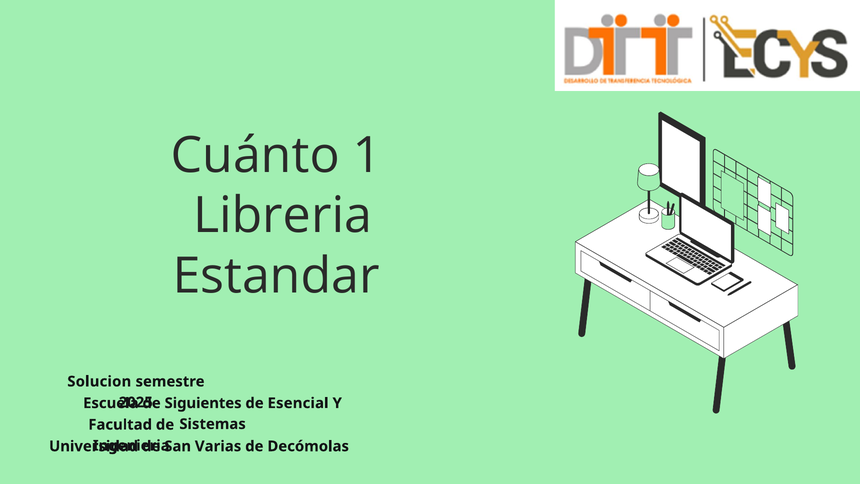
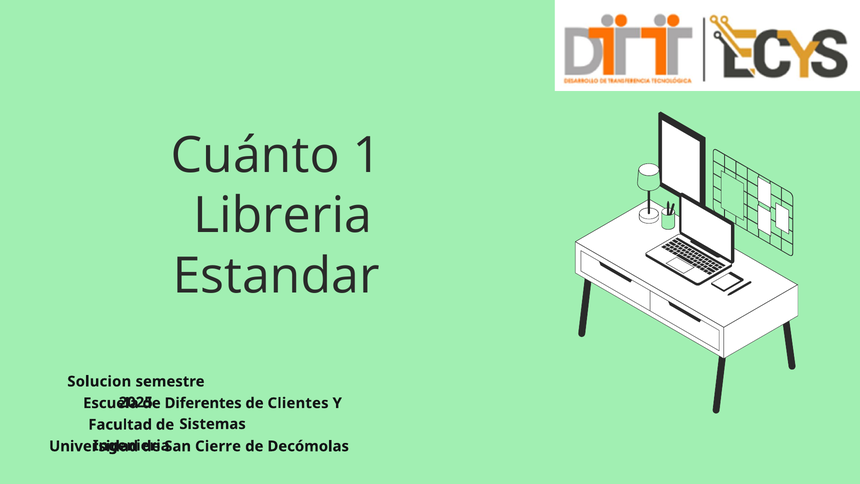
Siguientes: Siguientes -> Diferentes (203, 403)
Esencial: Esencial -> Clientes (298, 403)
Varias: Varias -> Cierre (218, 446)
